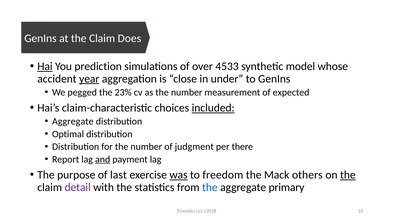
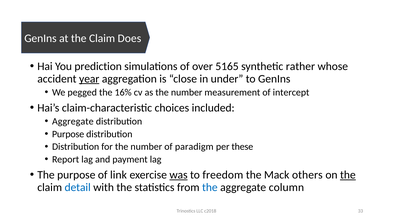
Hai underline: present -> none (45, 66)
4533: 4533 -> 5165 (227, 66)
model: model -> rather (300, 66)
23%: 23% -> 16% (123, 92)
expected: expected -> intercept (291, 92)
included underline: present -> none (213, 108)
Optimal: Optimal -> Purpose (68, 134)
judgment: judgment -> paradigm (194, 147)
there: there -> these (242, 147)
and underline: present -> none (103, 159)
last: last -> link (118, 175)
detail colour: purple -> blue (78, 187)
primary: primary -> column (286, 187)
